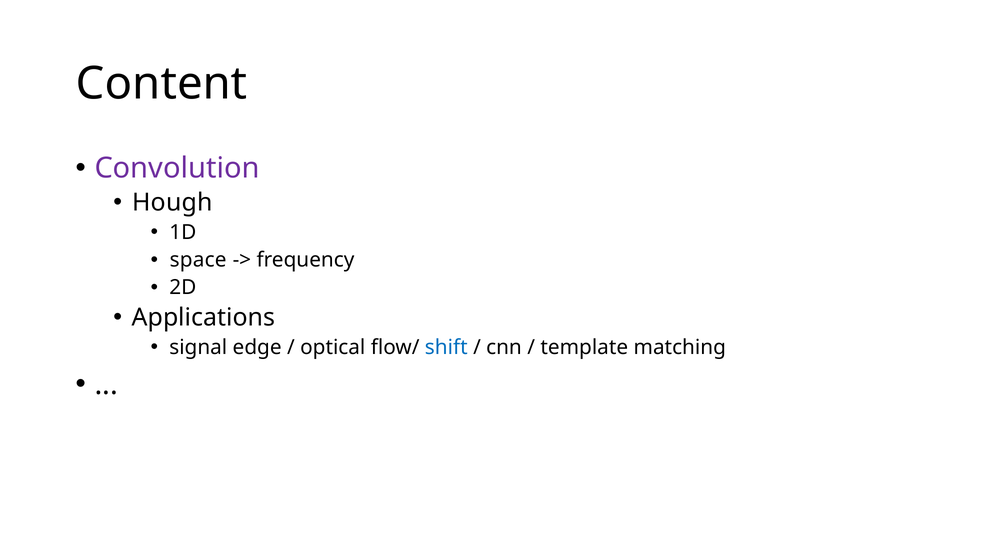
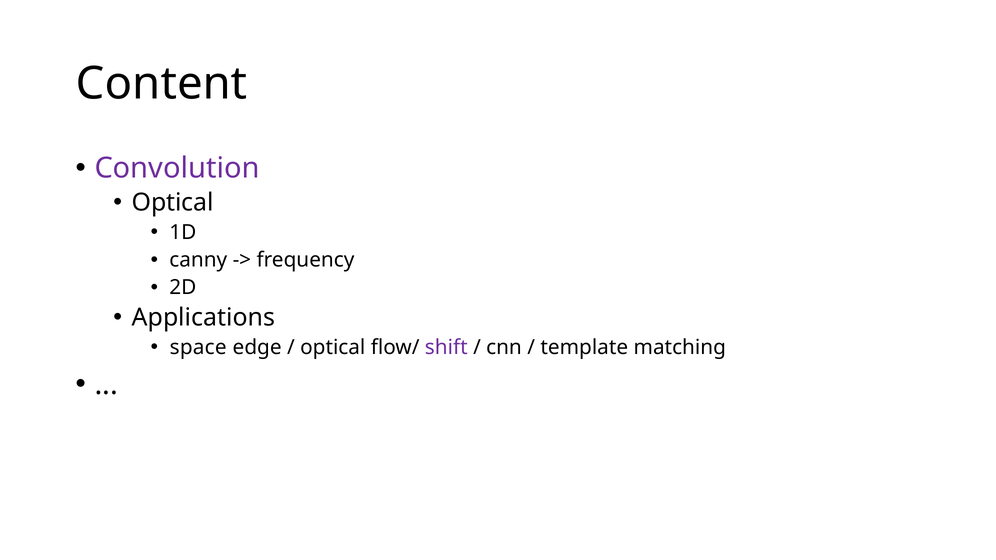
Hough: Hough -> Optical (173, 203)
space: space -> canny (198, 260)
signal: signal -> space (198, 347)
shift colour: blue -> purple (446, 347)
